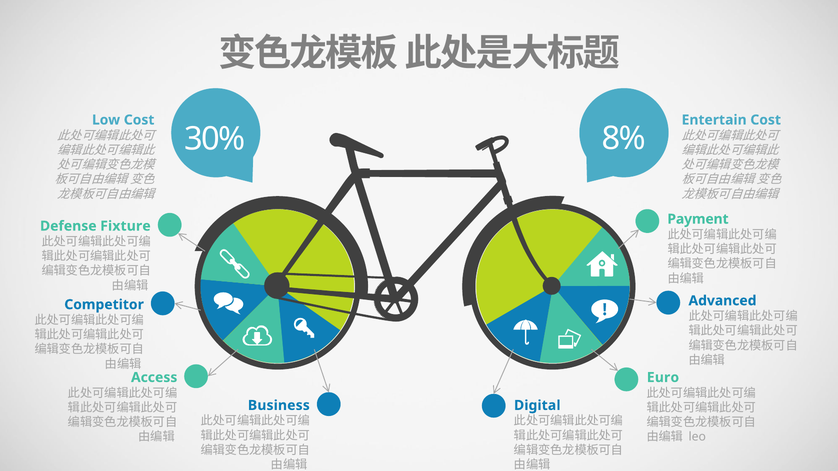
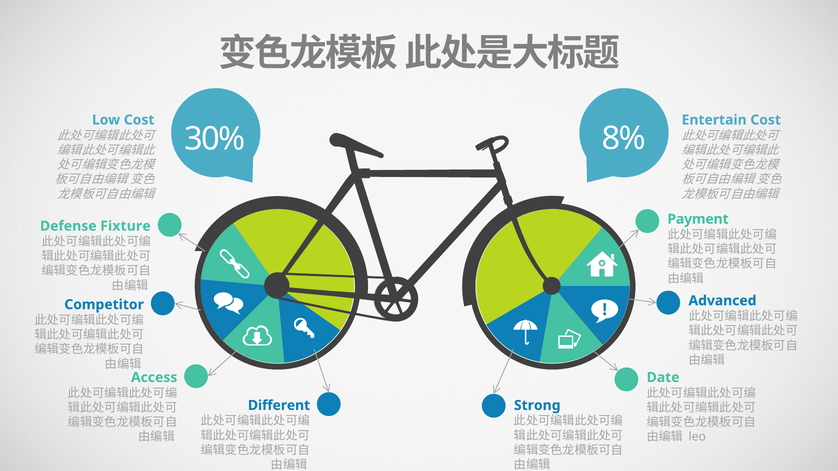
Euro: Euro -> Date (663, 378)
Business: Business -> Different (279, 406)
Digital: Digital -> Strong (537, 406)
